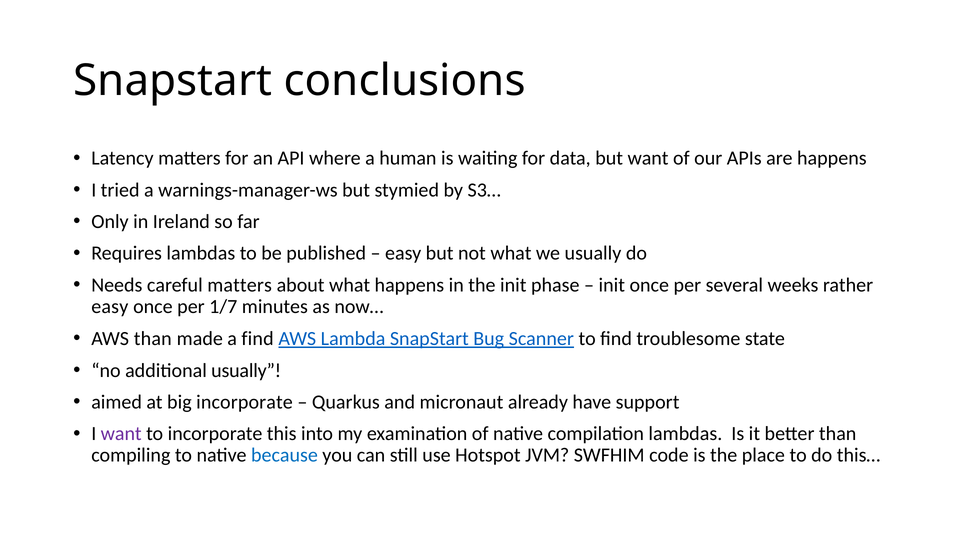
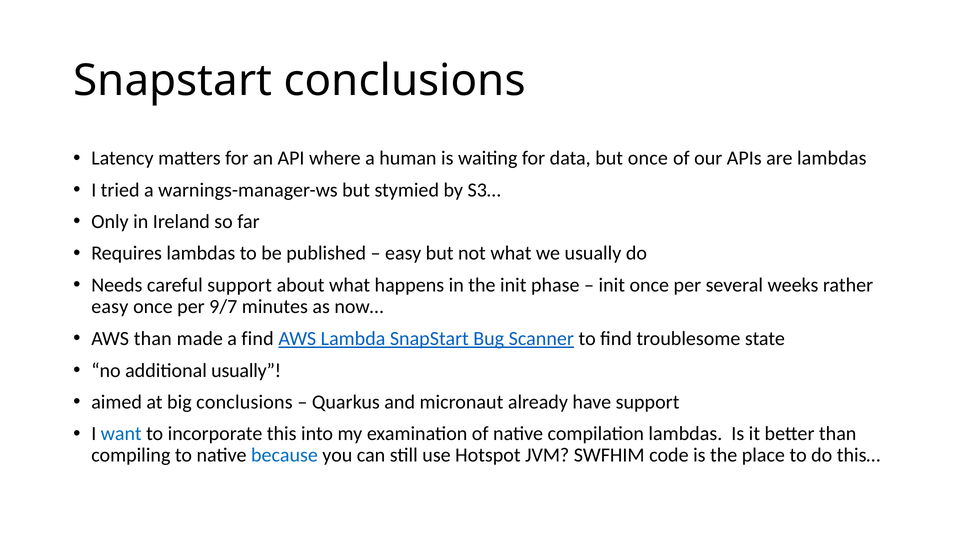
but want: want -> once (648, 158)
are happens: happens -> lambdas (832, 158)
careful matters: matters -> support (240, 285)
1/7: 1/7 -> 9/7 (223, 306)
big incorporate: incorporate -> conclusions (244, 402)
want colour: purple -> blue (121, 433)
